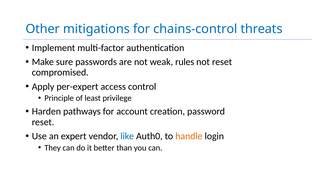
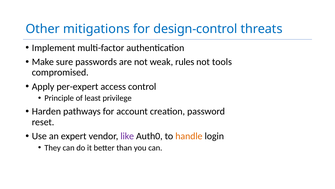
chains-control: chains-control -> design-control (195, 29)
not reset: reset -> tools (222, 62)
like colour: blue -> purple (127, 136)
